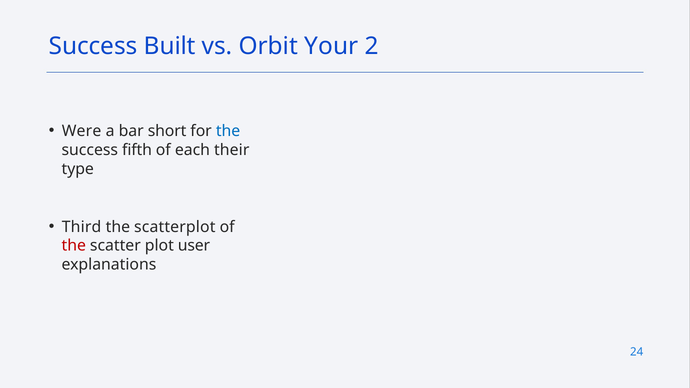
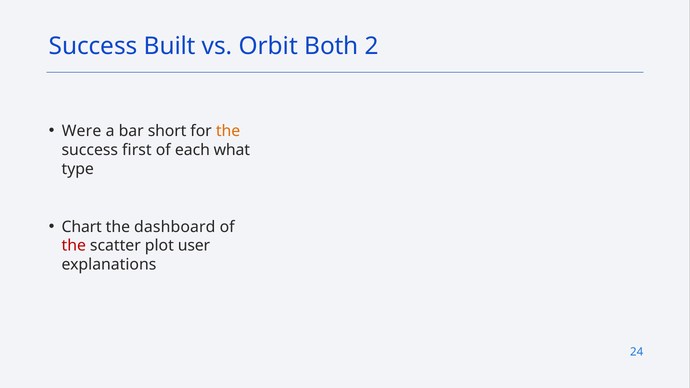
Your: Your -> Both (331, 46)
the colour: blue -> orange (228, 131)
fifth: fifth -> first (137, 150)
their: their -> what (232, 150)
Third: Third -> Chart (82, 227)
scatterplot: scatterplot -> dashboard (175, 227)
